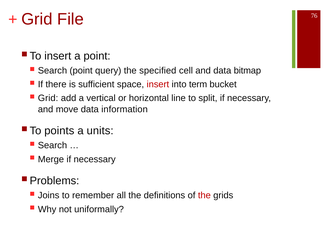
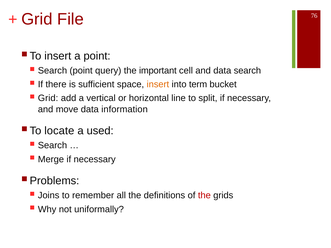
specified: specified -> important (158, 71)
data bitmap: bitmap -> search (247, 71)
insert colour: red -> orange (158, 85)
points: points -> locate (59, 131)
units: units -> used (100, 131)
